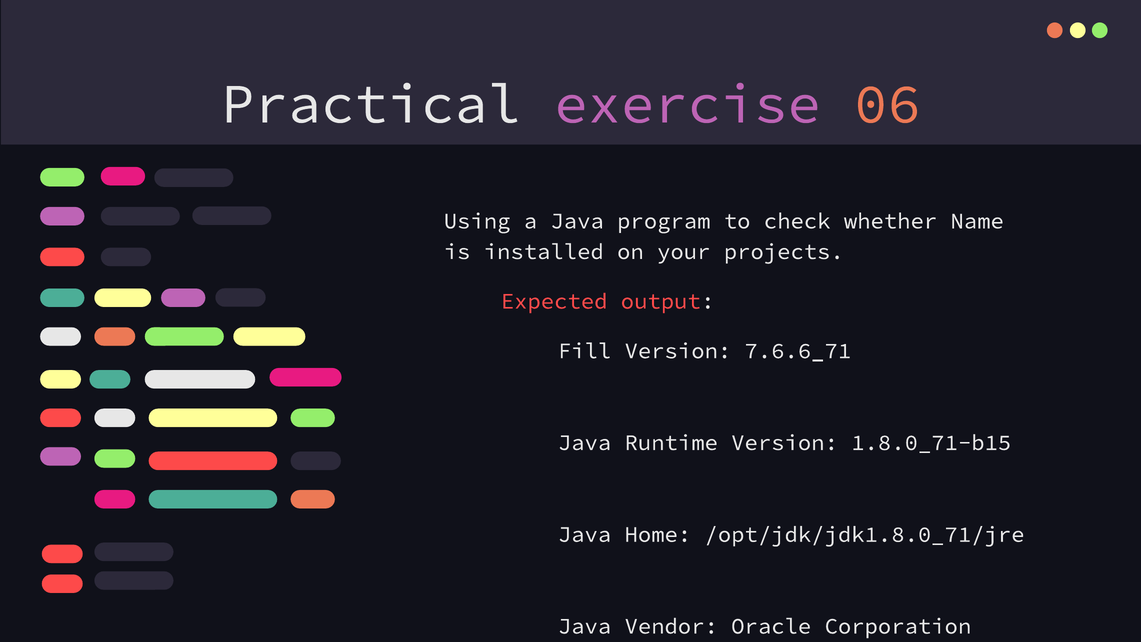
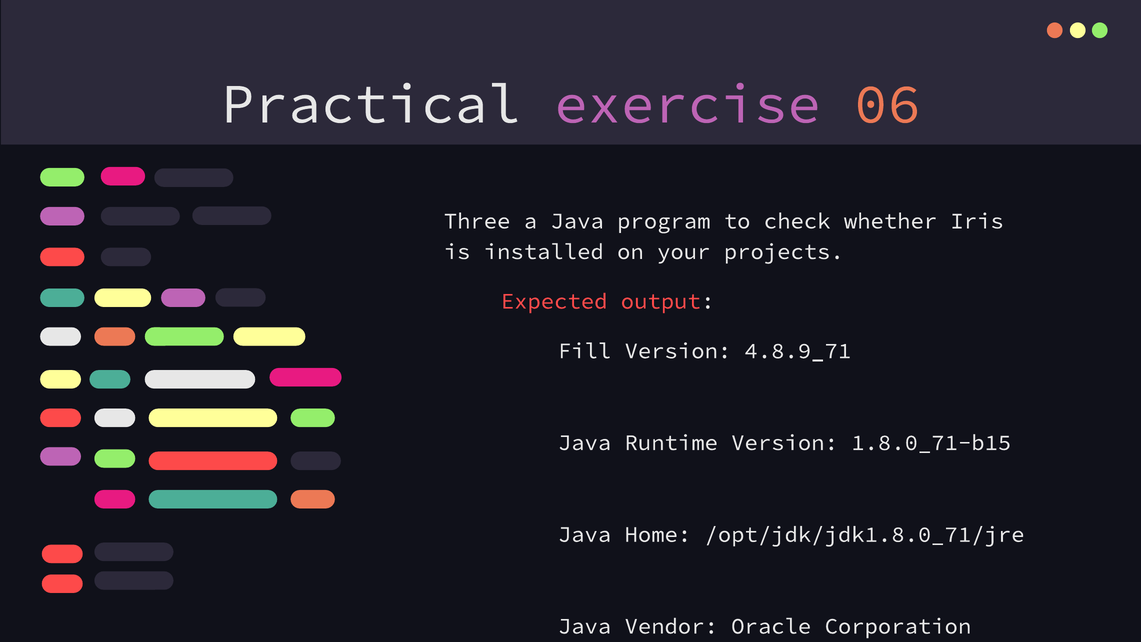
Using: Using -> Three (477, 221)
Name: Name -> Iris (977, 221)
7.6.6_71: 7.6.6_71 -> 4.8.9_71 (798, 351)
